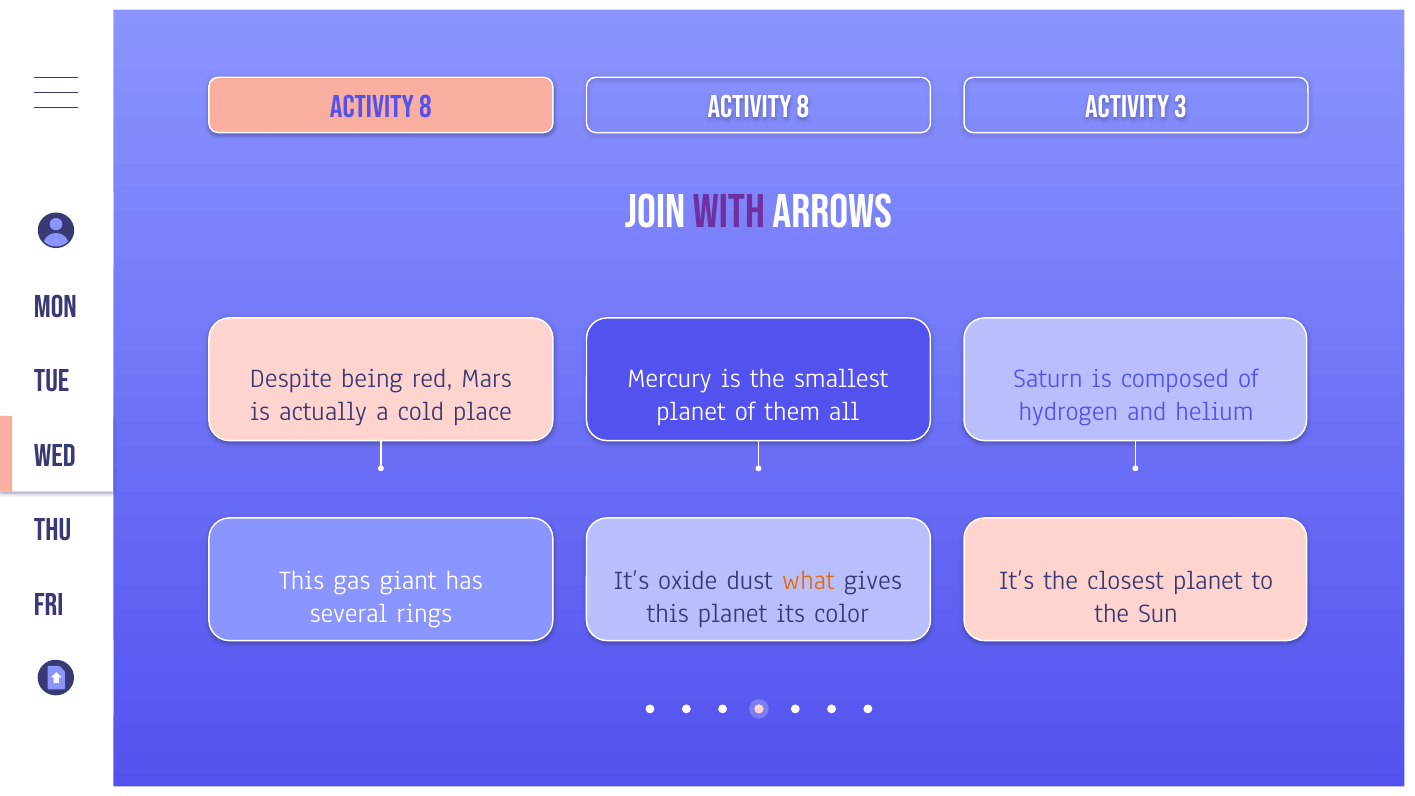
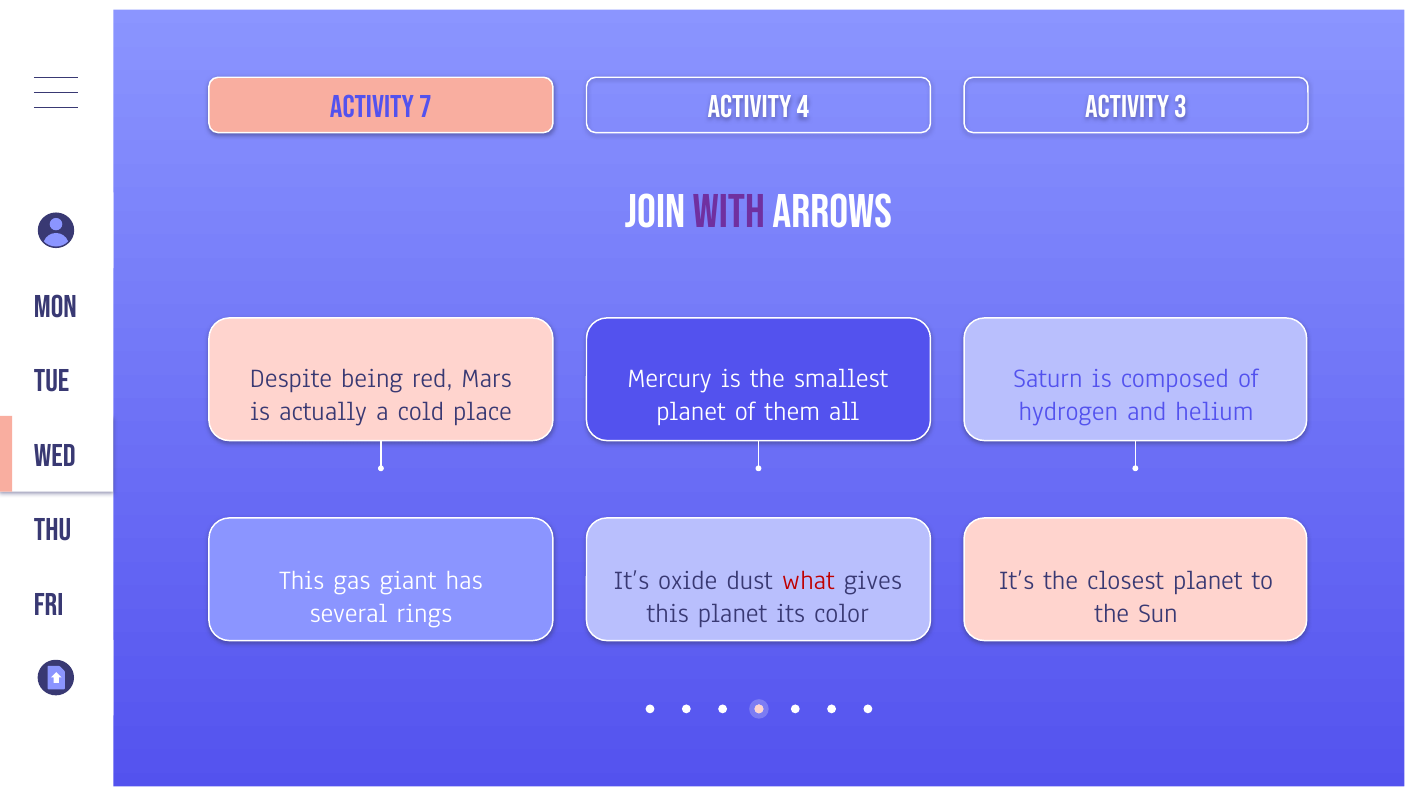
8: 8 -> 7 (425, 107)
8: 8 -> 4 (803, 107)
what colour: orange -> red (808, 580)
